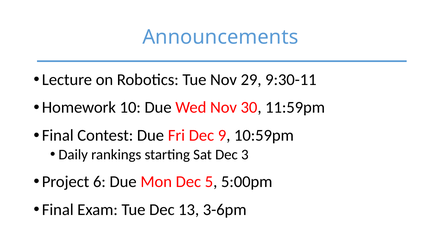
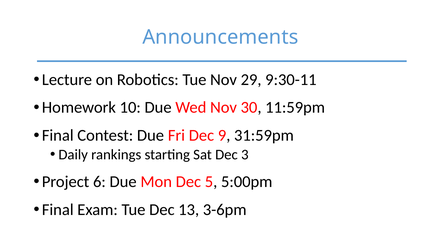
10:59pm: 10:59pm -> 31:59pm (264, 136)
